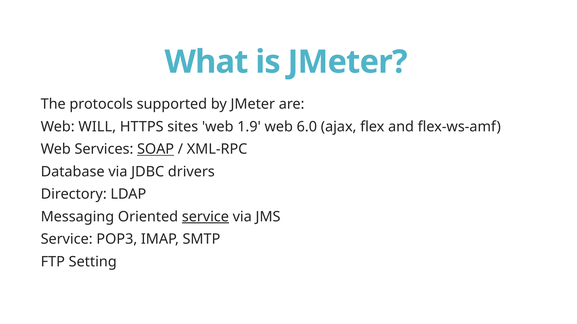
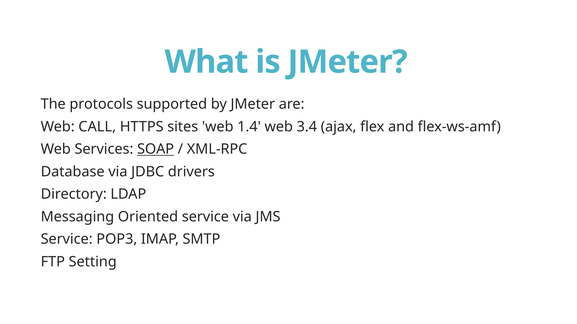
WILL: WILL -> CALL (97, 127)
1.9: 1.9 -> 1.4 (249, 127)
6.0: 6.0 -> 3.4 (307, 127)
service underline: present -> none (205, 217)
